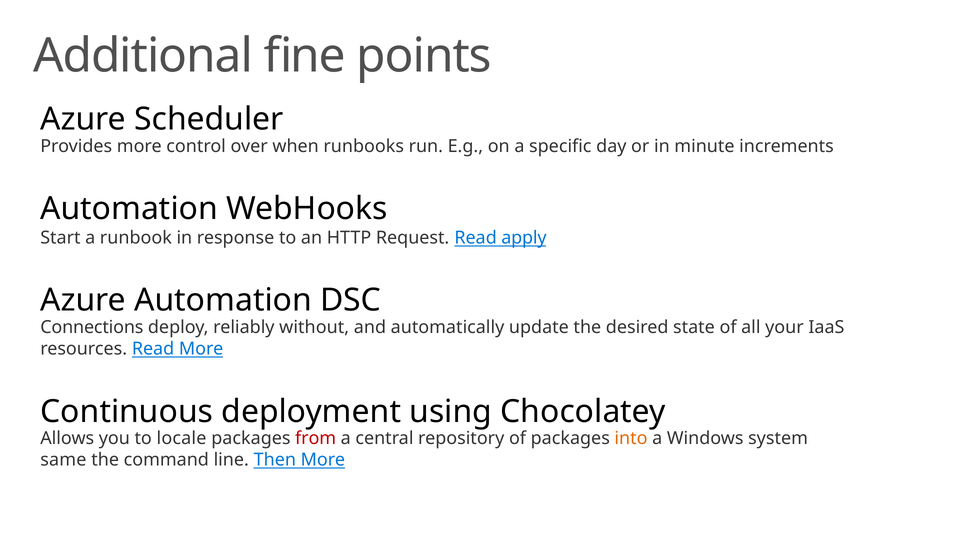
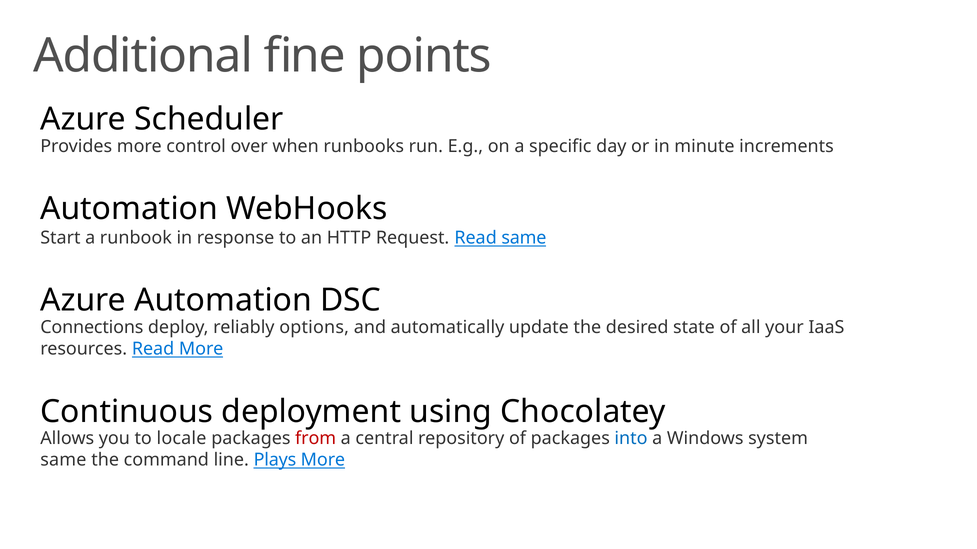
Read apply: apply -> same (524, 238)
without: without -> options (314, 328)
into colour: orange -> blue (631, 439)
Then: Then -> Plays (275, 460)
